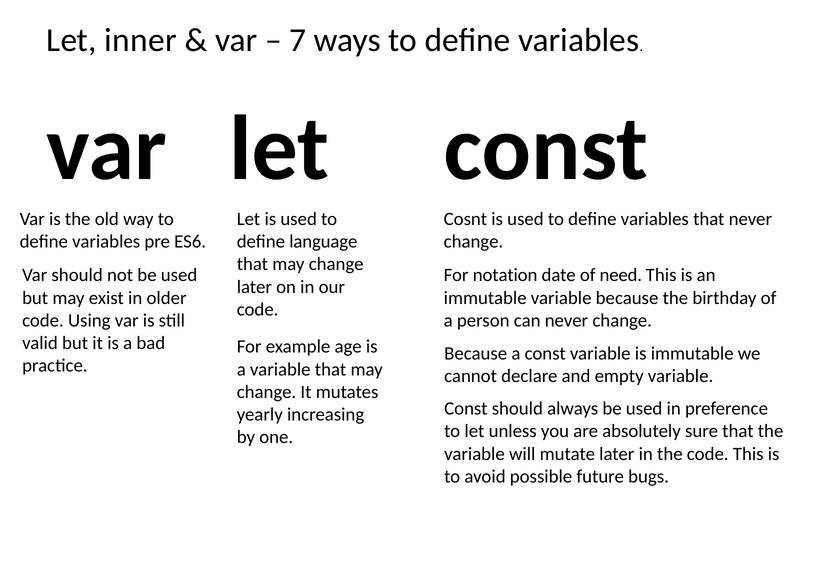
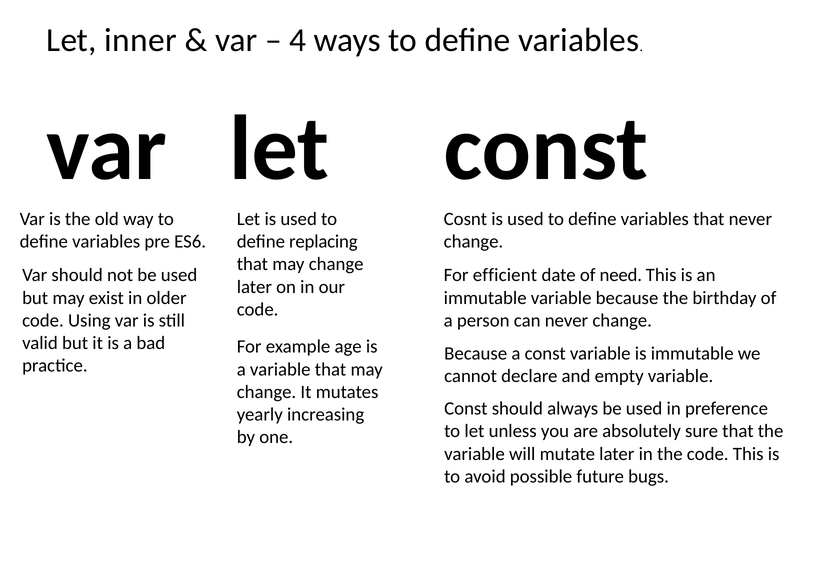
7: 7 -> 4 (298, 40)
language: language -> replacing (323, 242)
notation: notation -> efficient (505, 275)
